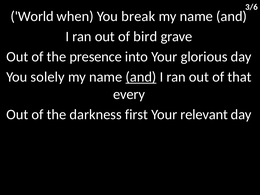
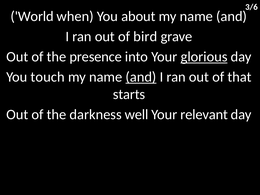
break: break -> about (138, 16)
glorious underline: none -> present (204, 57)
solely: solely -> touch (48, 77)
every: every -> starts (129, 94)
first: first -> well (137, 115)
